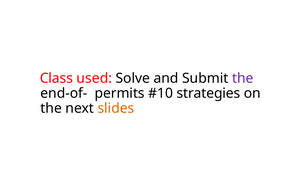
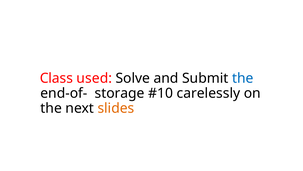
the colour: purple -> blue (243, 78)
permits: permits -> storage (120, 93)
strategies: strategies -> carelessly (208, 93)
